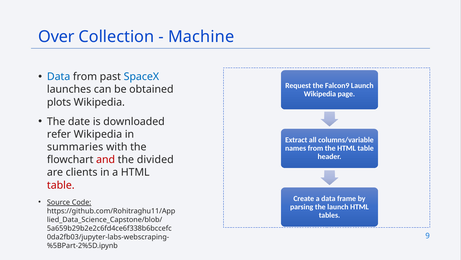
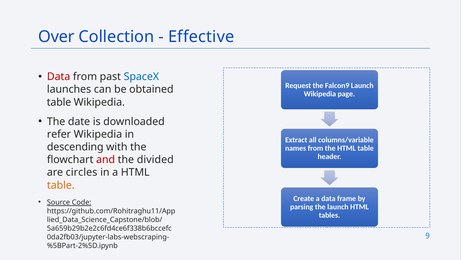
Machine: Machine -> Effective (201, 37)
Data colour: blue -> red (59, 77)
plots: plots -> table (59, 102)
summaries: summaries -> descending (75, 147)
clients: clients -> circles (82, 172)
table colour: red -> orange (61, 185)
